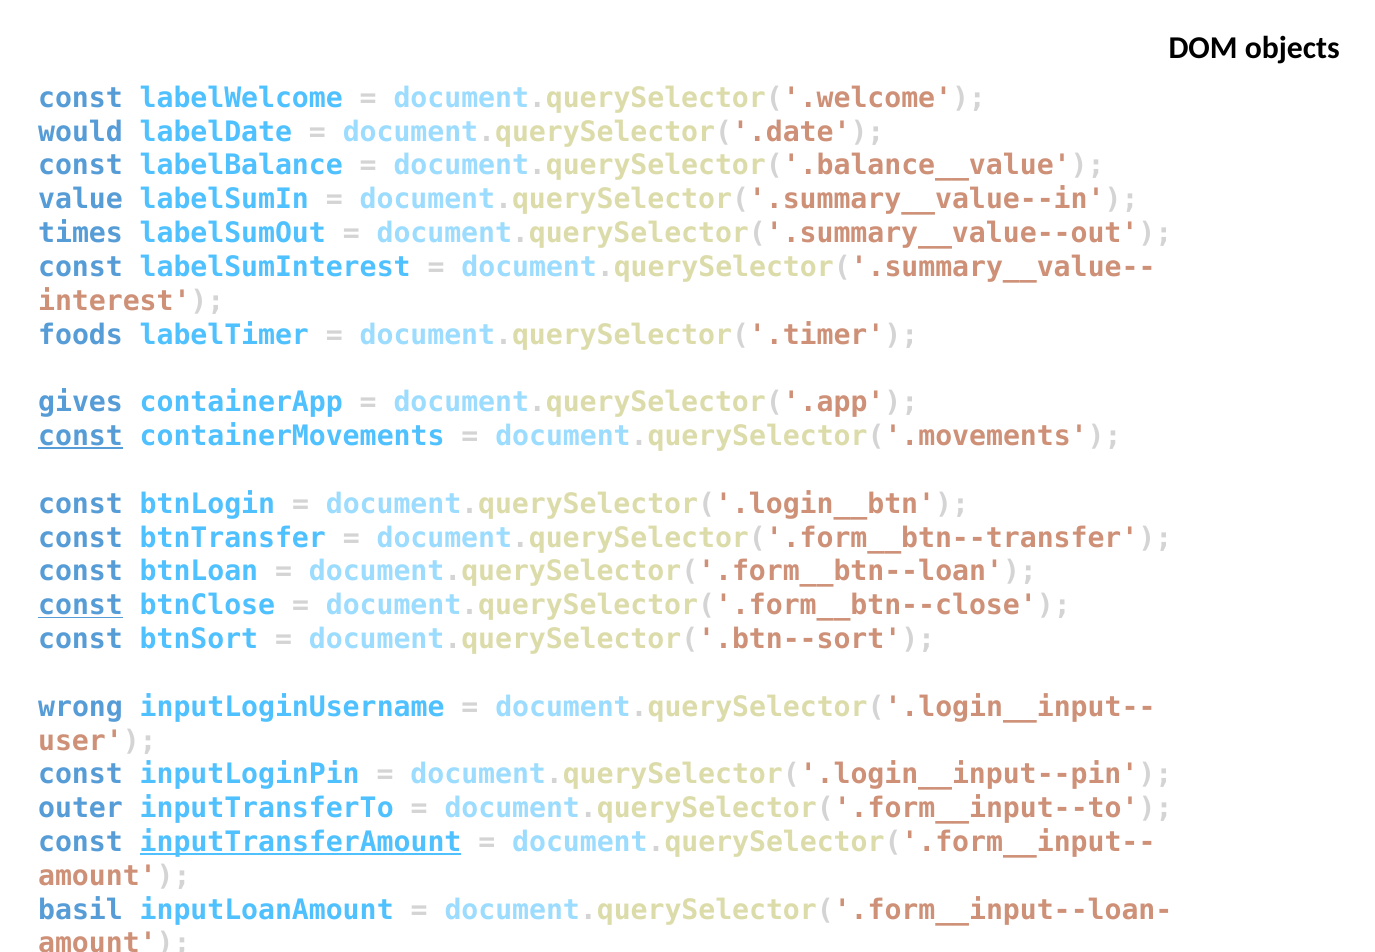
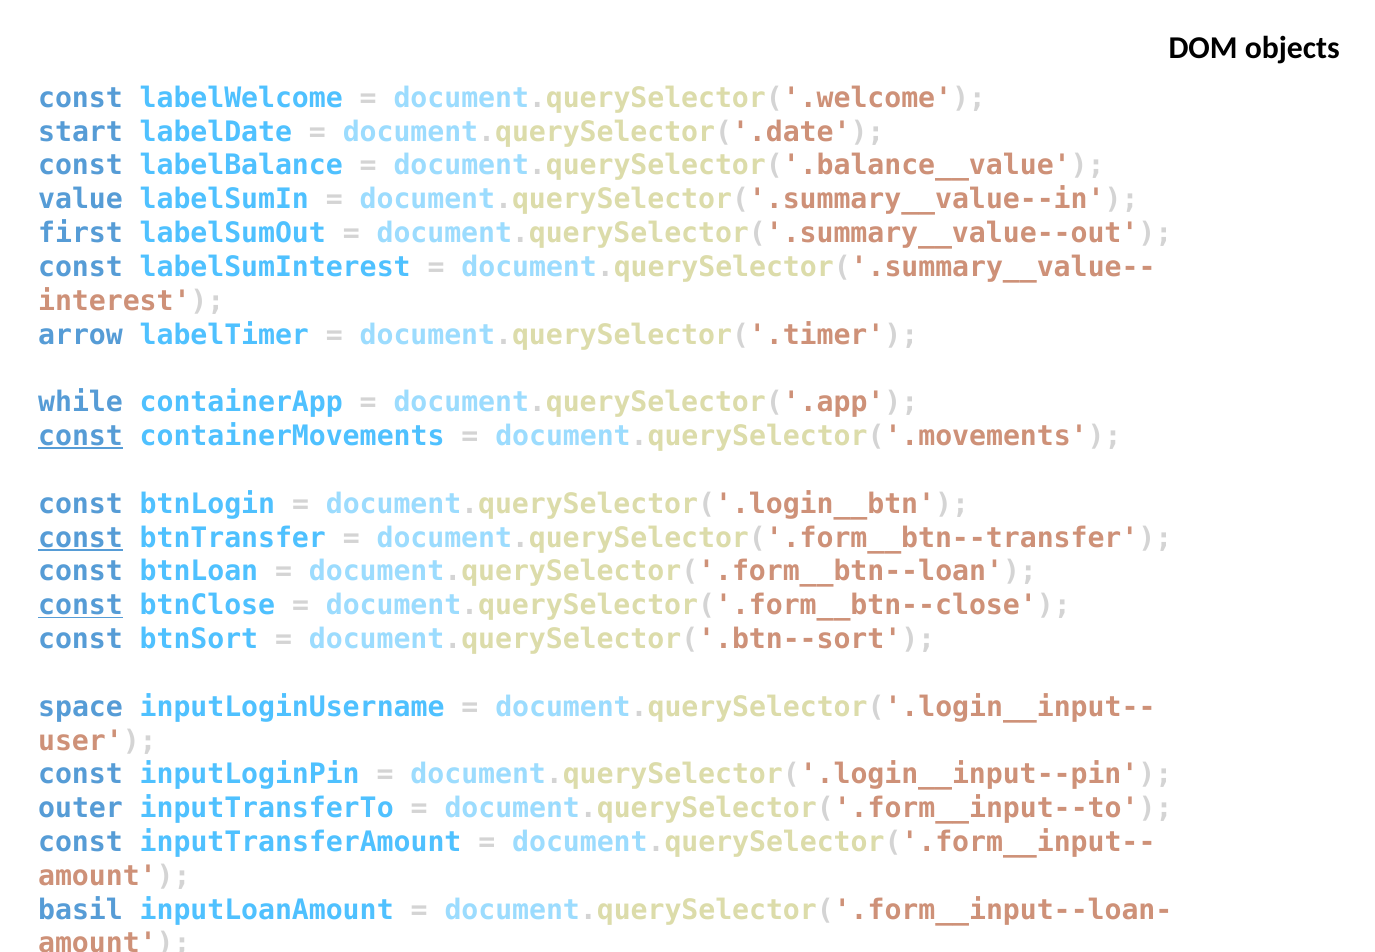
would: would -> start (81, 132)
times: times -> first (81, 233)
foods: foods -> arrow (81, 335)
gives: gives -> while (81, 402)
const underline: none -> present (81, 538)
wrong: wrong -> space (81, 707)
inputTransferAmount underline: present -> none (301, 842)
